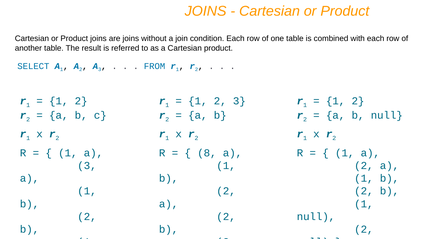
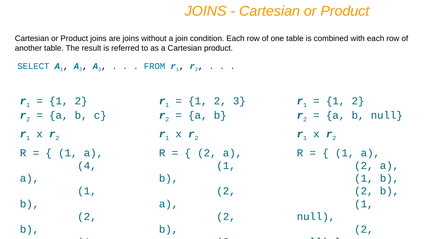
8: 8 -> 2 (207, 153)
3: 3 -> 4 (87, 166)
